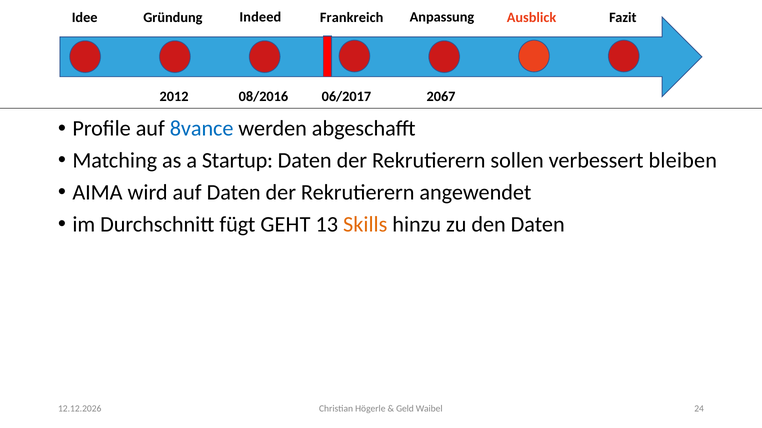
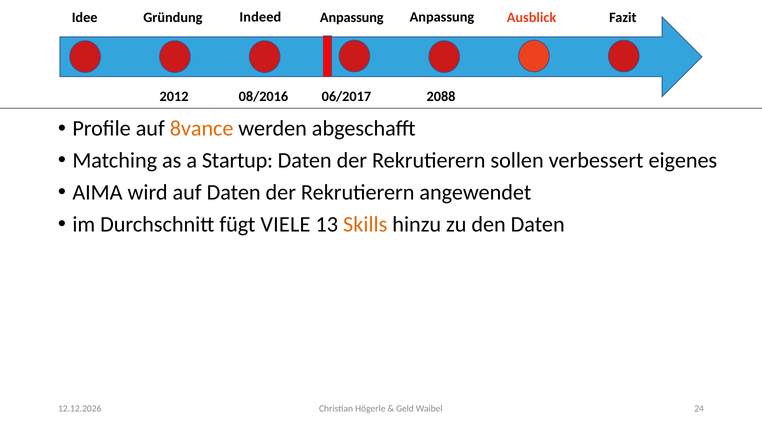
Frankreich: Frankreich -> Anpassung (352, 18)
2067: 2067 -> 2088 (441, 97)
8vance colour: blue -> orange (202, 129)
bleiben: bleiben -> eigenes (683, 161)
GEHT: GEHT -> VIELE (285, 225)
